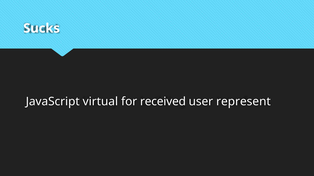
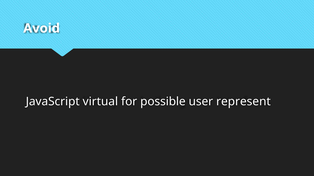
Sucks: Sucks -> Avoid (42, 28)
received: received -> possible (163, 102)
